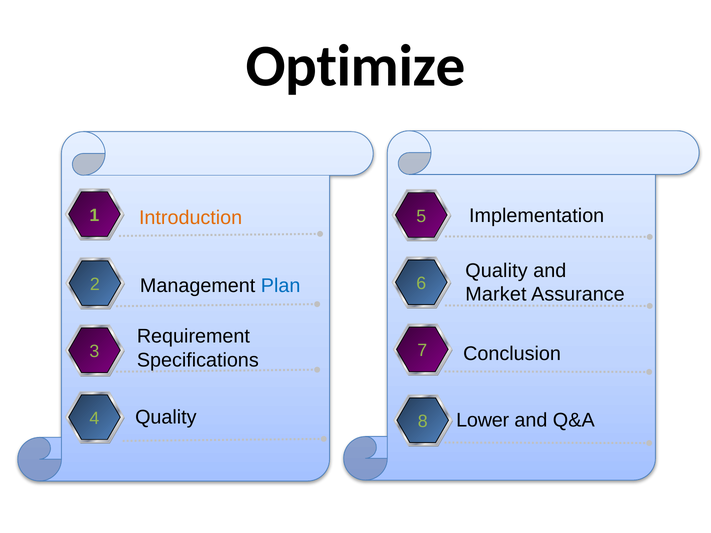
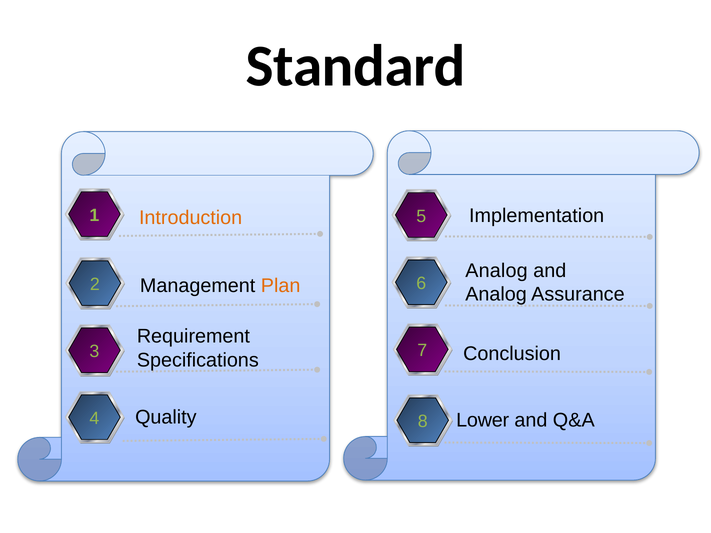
Optimize: Optimize -> Standard (356, 66)
Quality: Quality -> Analog (496, 271)
Plan colour: blue -> orange (281, 286)
Market: Market -> Analog (496, 294)
